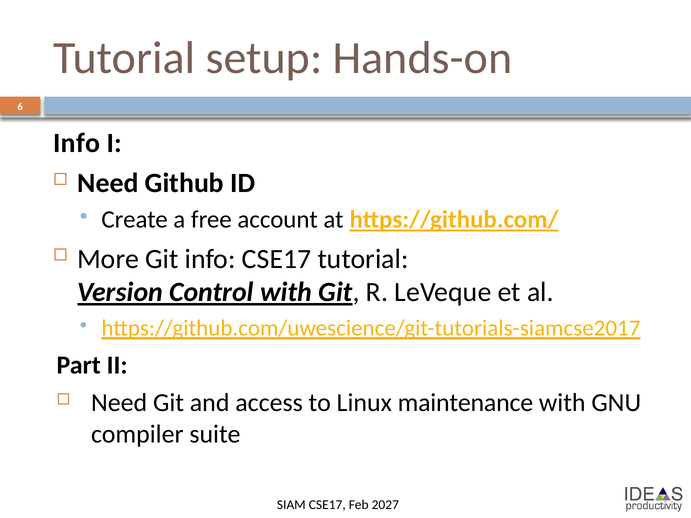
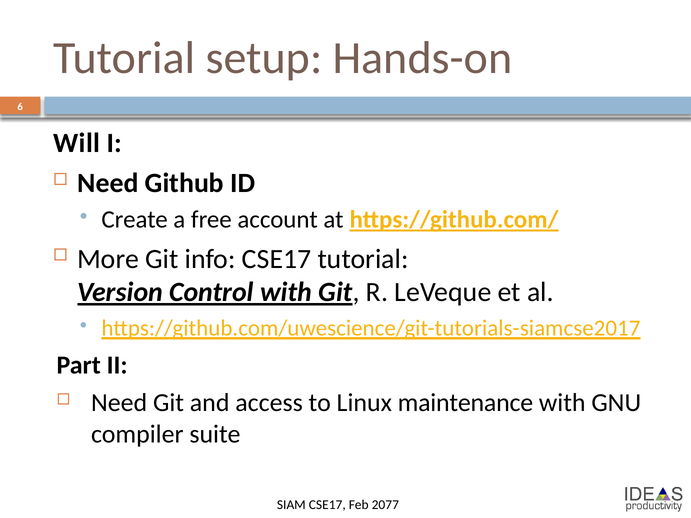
Info: Info -> Will (77, 143)
2027: 2027 -> 2077 (385, 505)
